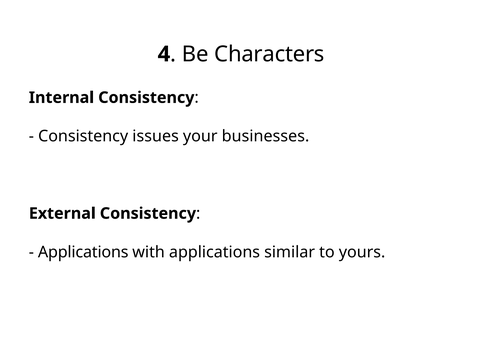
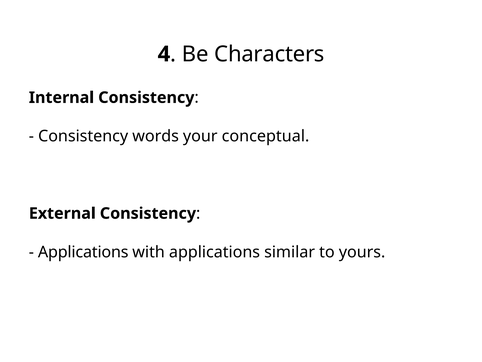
issues: issues -> words (156, 136)
businesses: businesses -> conceptual (266, 136)
